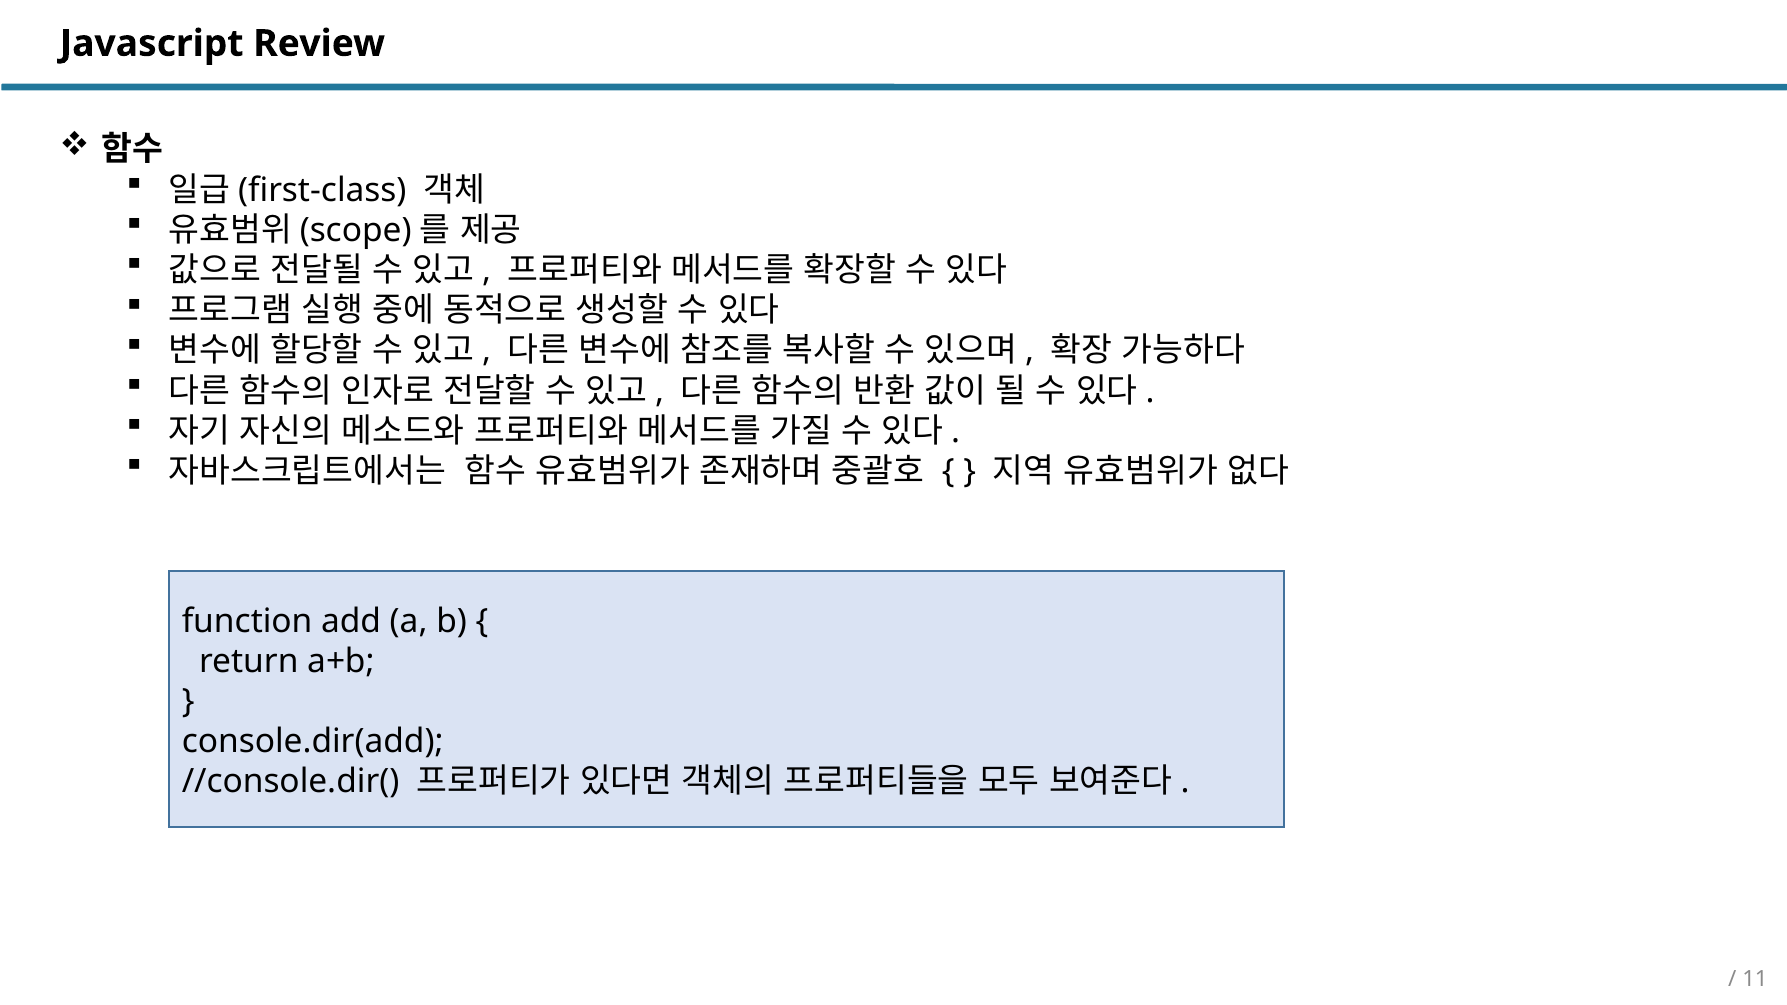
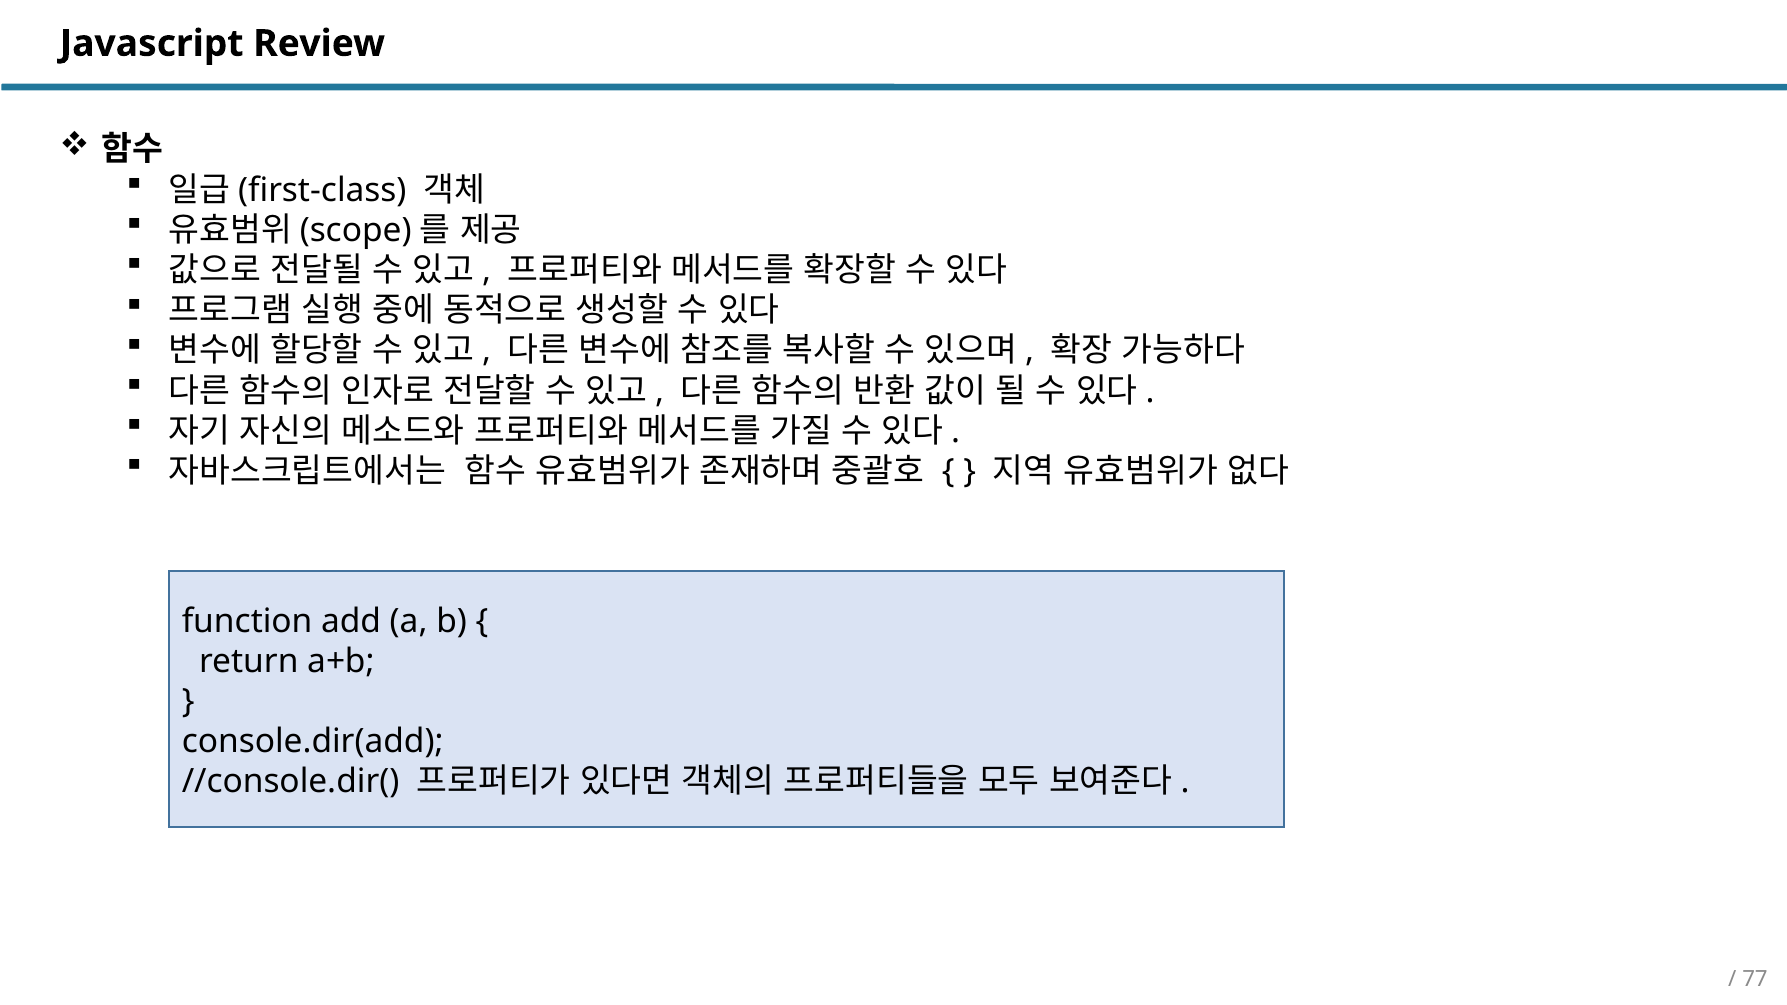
11: 11 -> 77 (1755, 979)
